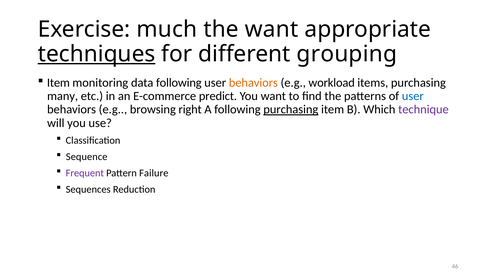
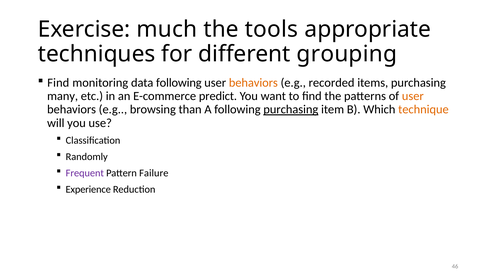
the want: want -> tools (272, 29)
techniques underline: present -> none (97, 54)
Item: Item -> Find (58, 83)
workload: workload -> recorded (332, 83)
user colour: blue -> orange (413, 96)
right: right -> than (190, 110)
technique colour: purple -> orange (423, 110)
Sequence: Sequence -> Randomly (87, 157)
Sequences: Sequences -> Experience (88, 189)
